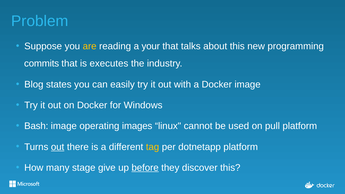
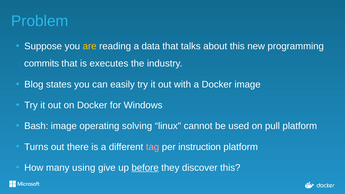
your: your -> data (151, 46)
images: images -> solving (137, 126)
out underline: present -> none (58, 147)
tag colour: yellow -> pink (153, 147)
dotnetapp: dotnetapp -> instruction (200, 147)
stage: stage -> using (84, 168)
